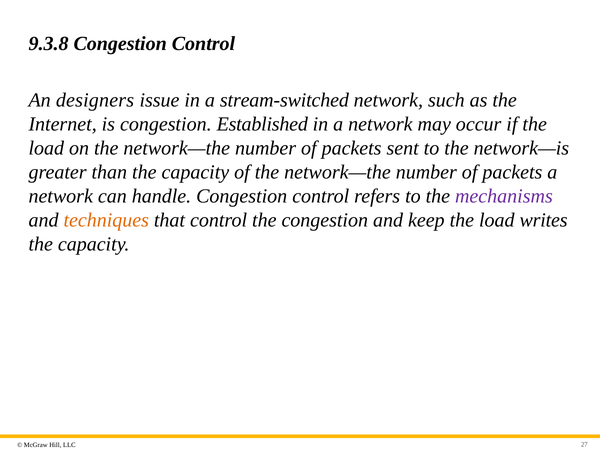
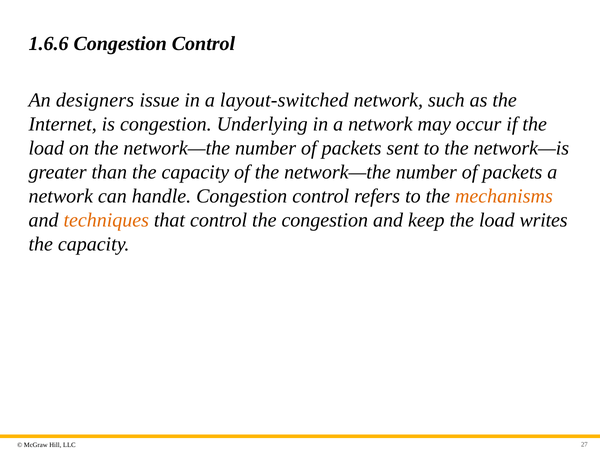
9.3.8: 9.3.8 -> 1.6.6 (49, 44)
stream-switched: stream-switched -> layout-switched (284, 100)
Established: Established -> Underlying (262, 124)
mechanisms colour: purple -> orange (504, 196)
